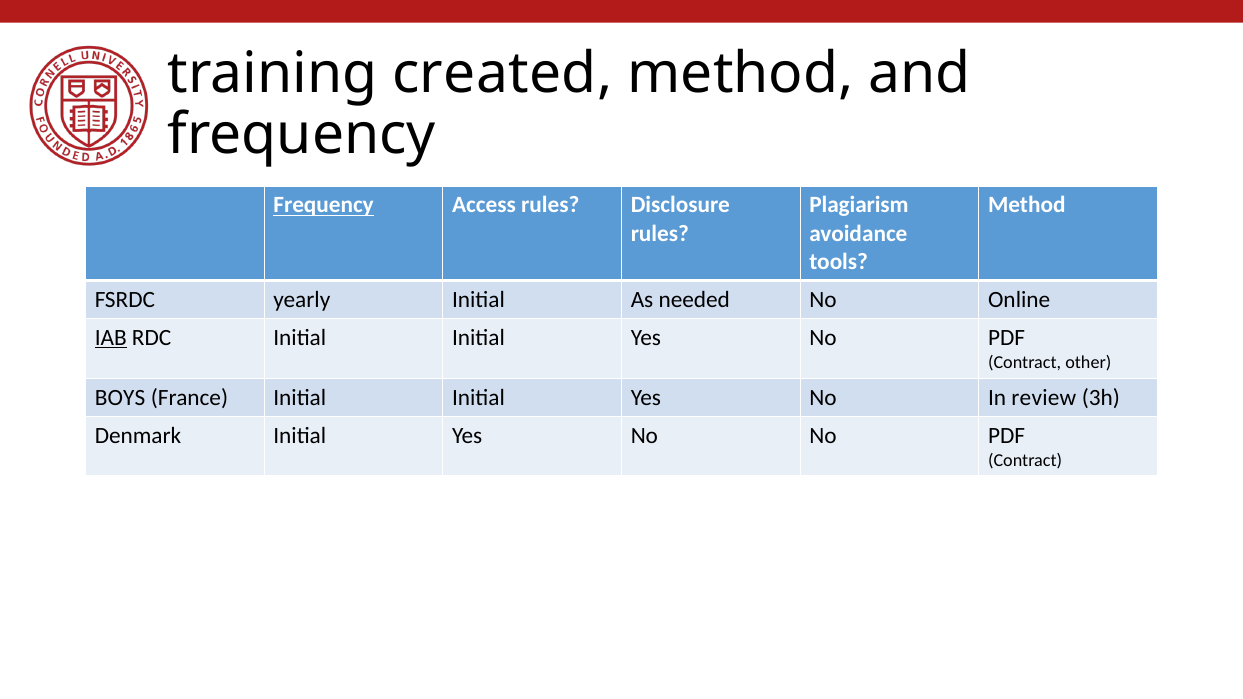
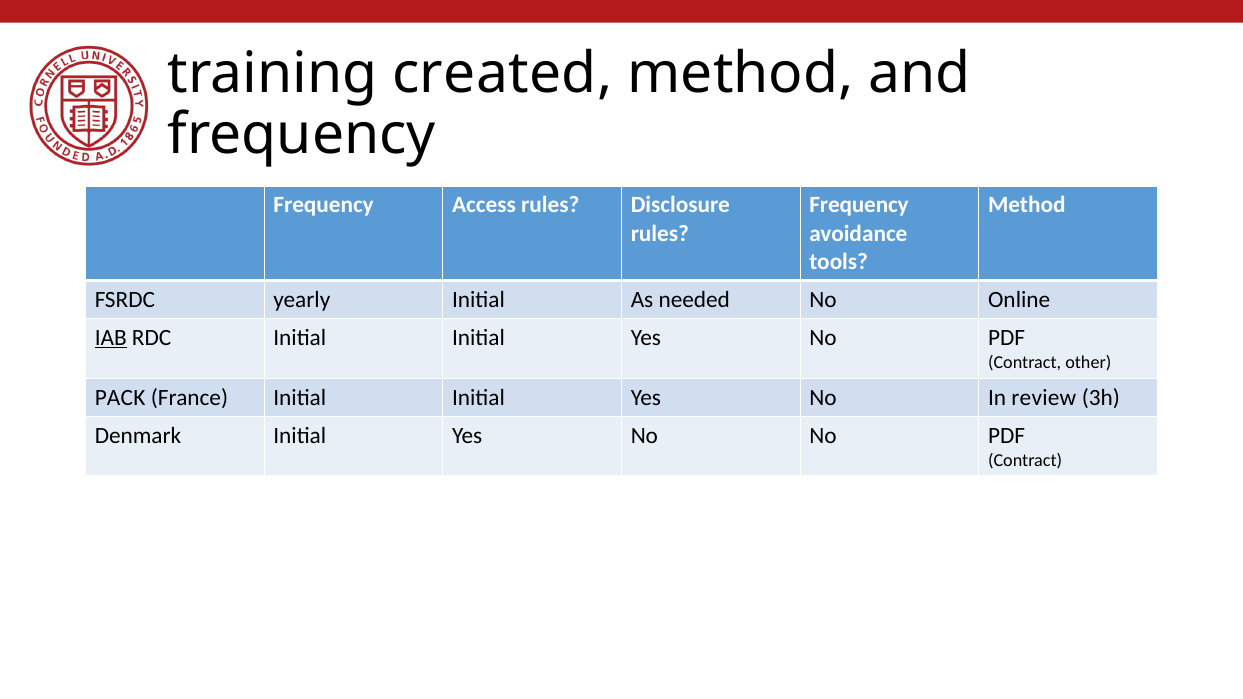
Frequency underline: present -> none (324, 205)
Plagiarism: Plagiarism -> Frequency (859, 205)
BOYS: BOYS -> PACK (120, 398)
